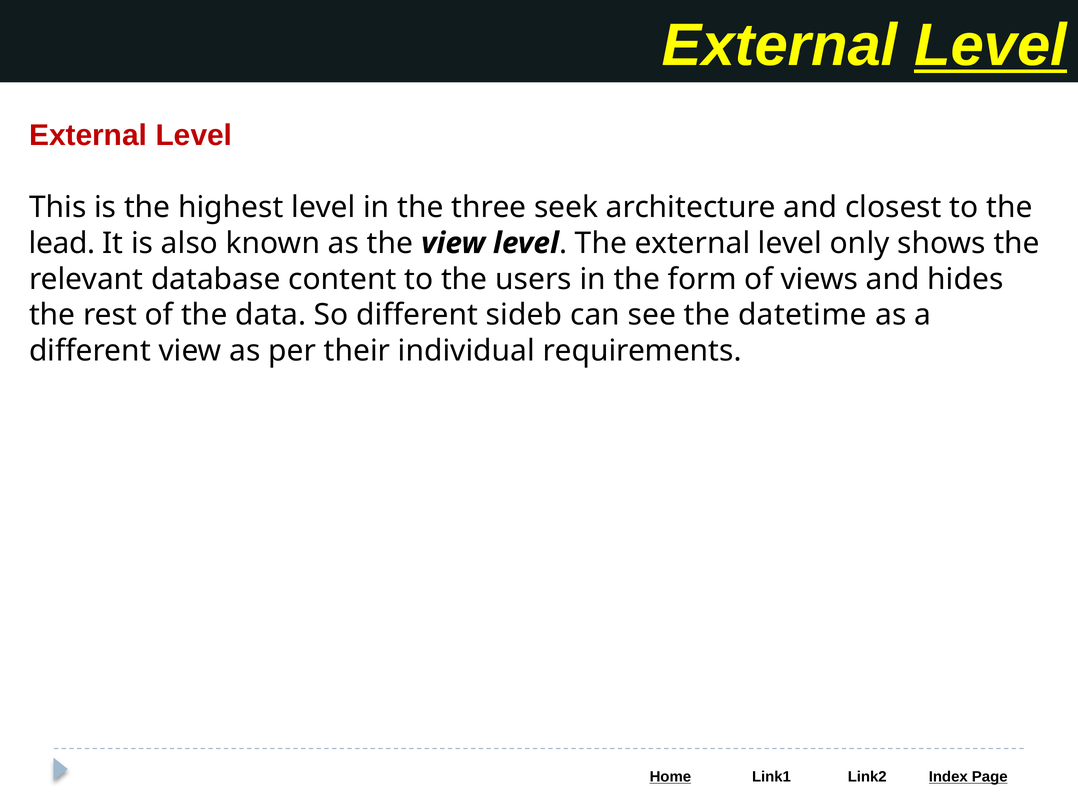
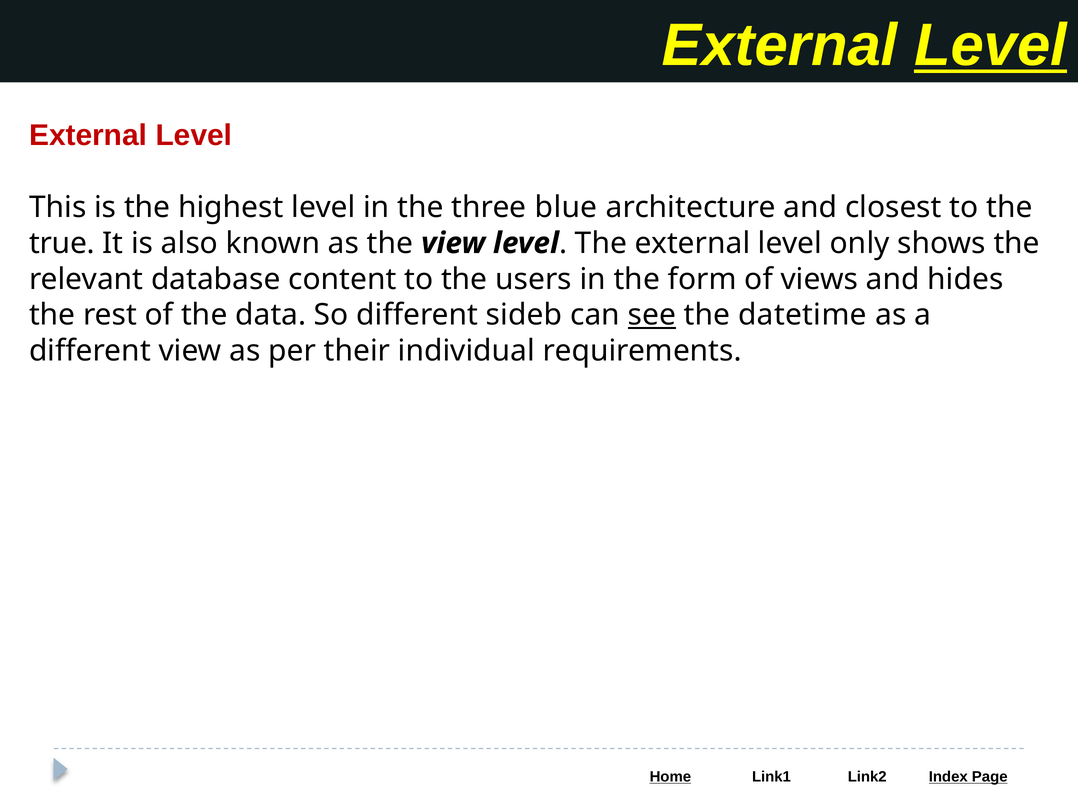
seek: seek -> blue (566, 207)
lead: lead -> true (62, 243)
see underline: none -> present (652, 315)
